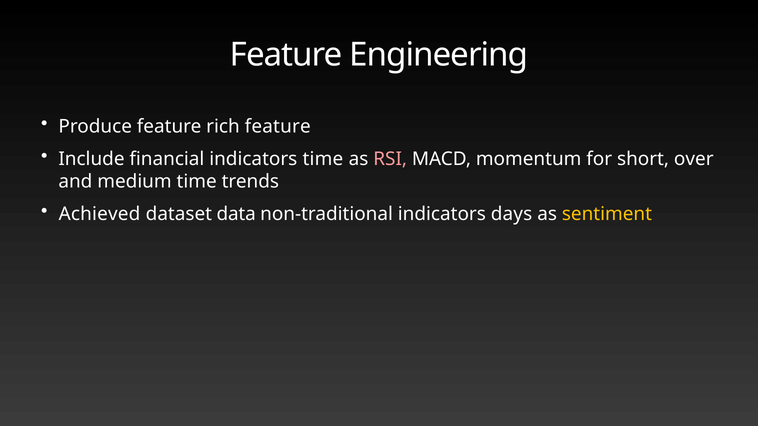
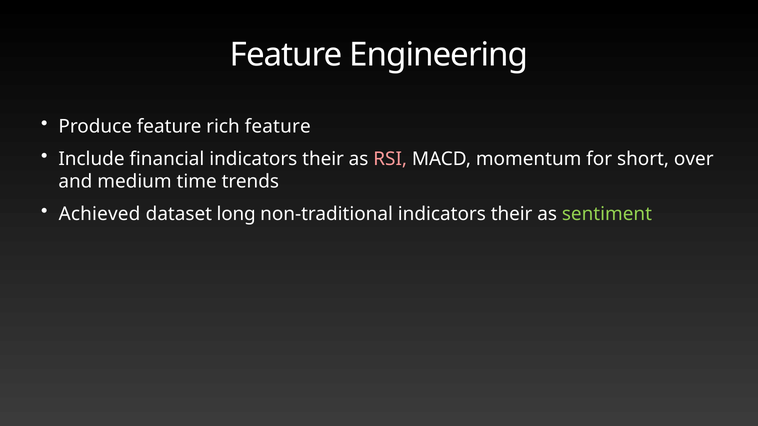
financial indicators time: time -> their (323, 159)
data: data -> long (236, 214)
non-traditional indicators days: days -> their (512, 214)
sentiment colour: yellow -> light green (607, 214)
